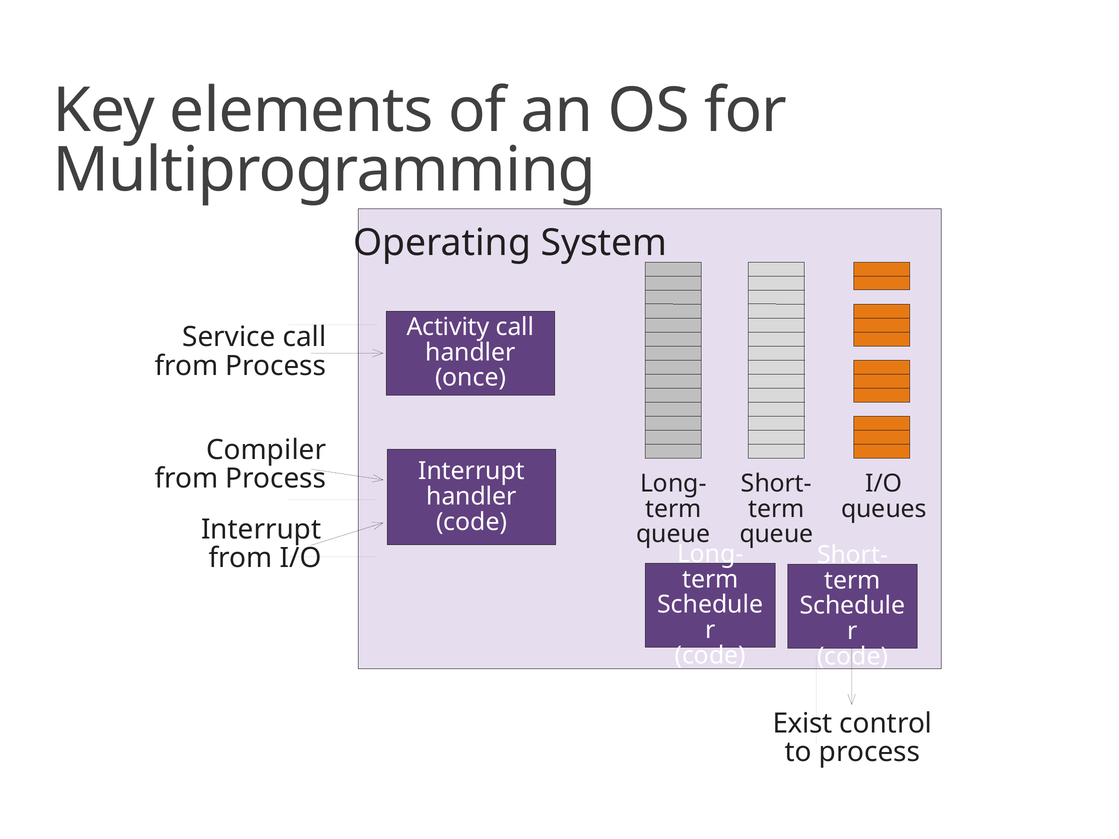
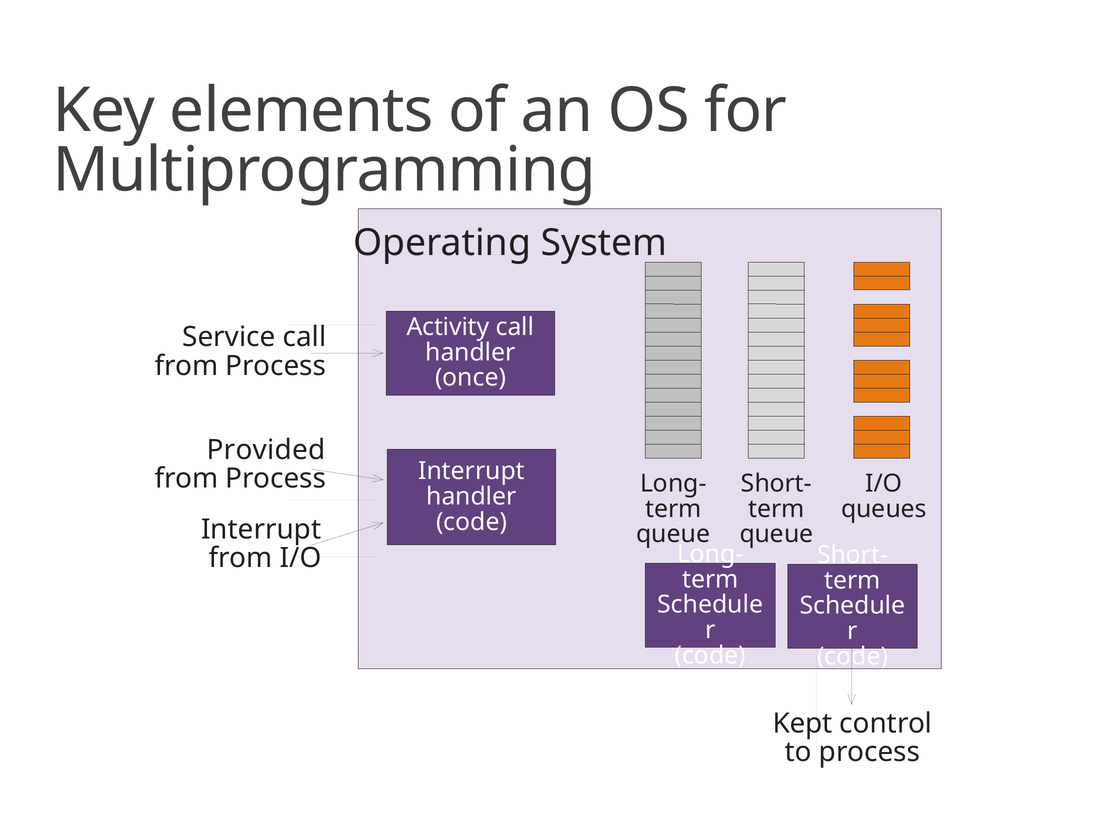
Compiler: Compiler -> Provided (266, 450)
Exist: Exist -> Kept (803, 724)
